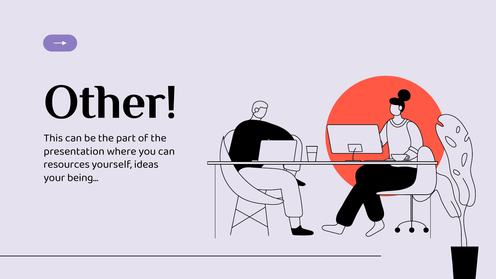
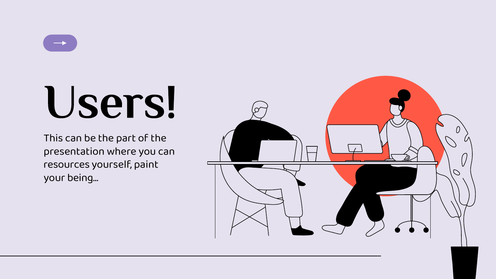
Other: Other -> Users (110, 102)
ideas: ideas -> paint (146, 164)
